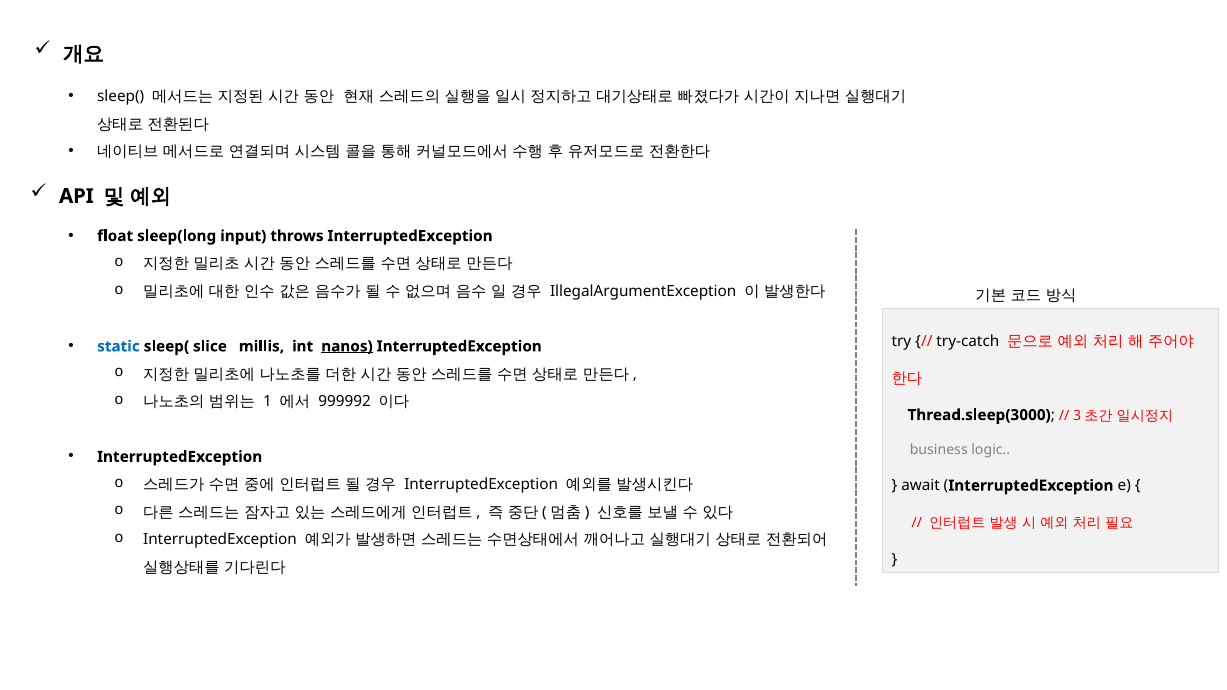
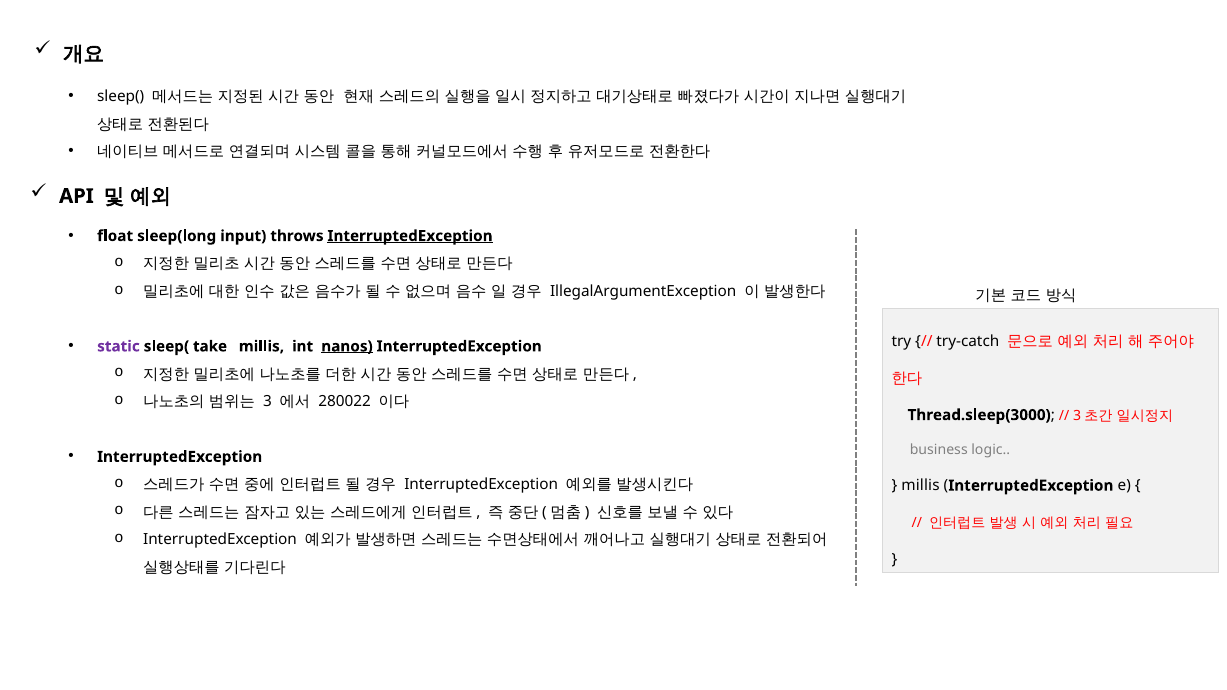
InterruptedException underline: none -> present (410, 236)
static colour: blue -> purple (118, 346)
slice: slice -> take (210, 346)
1: 1 -> 3 (268, 402)
999992: 999992 -> 280022 (345, 402)
await: await -> millis (921, 486)
